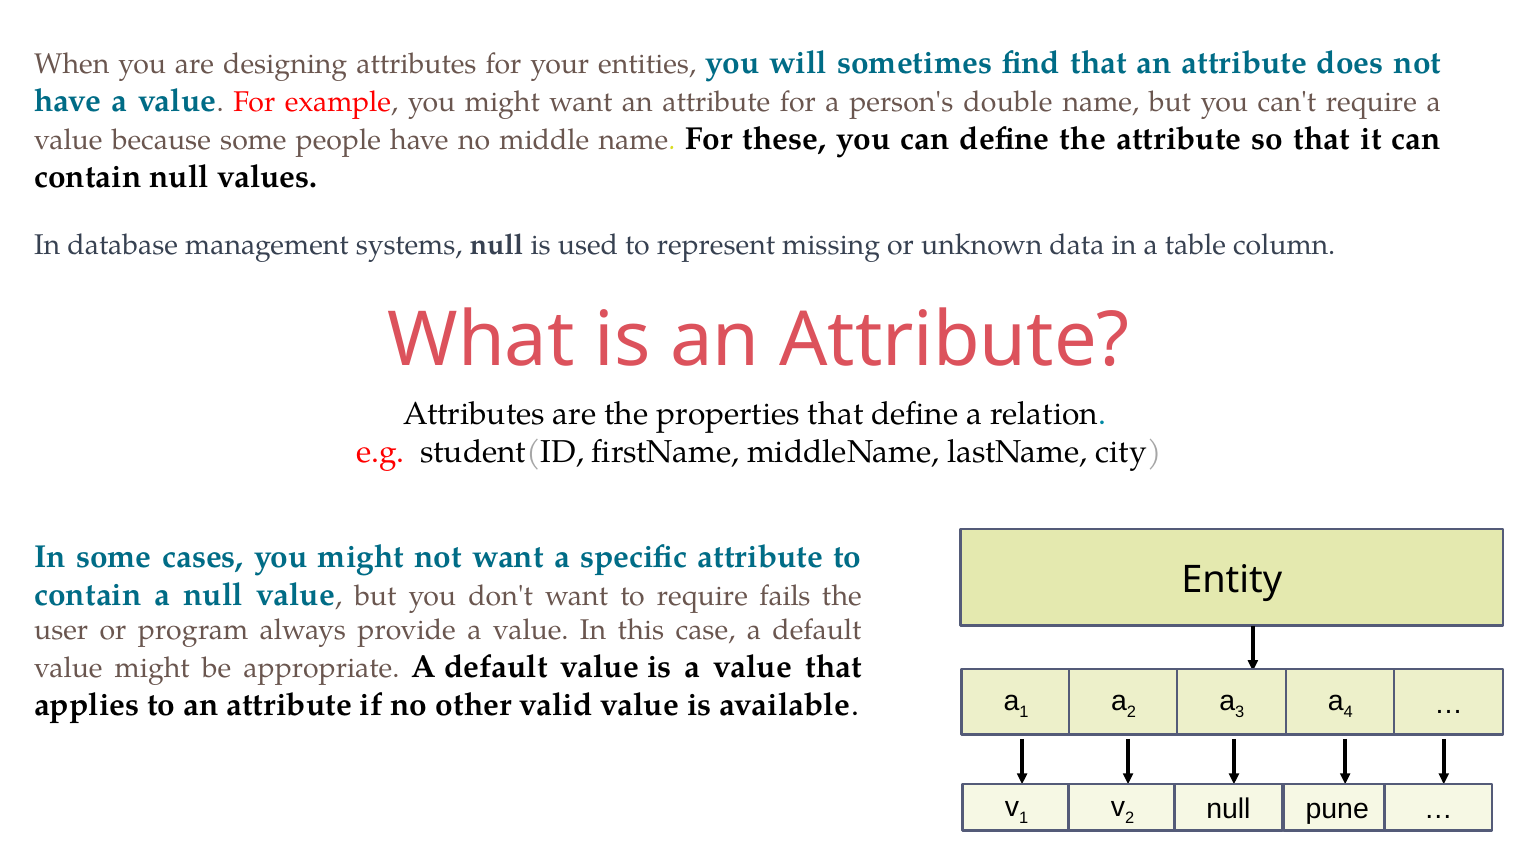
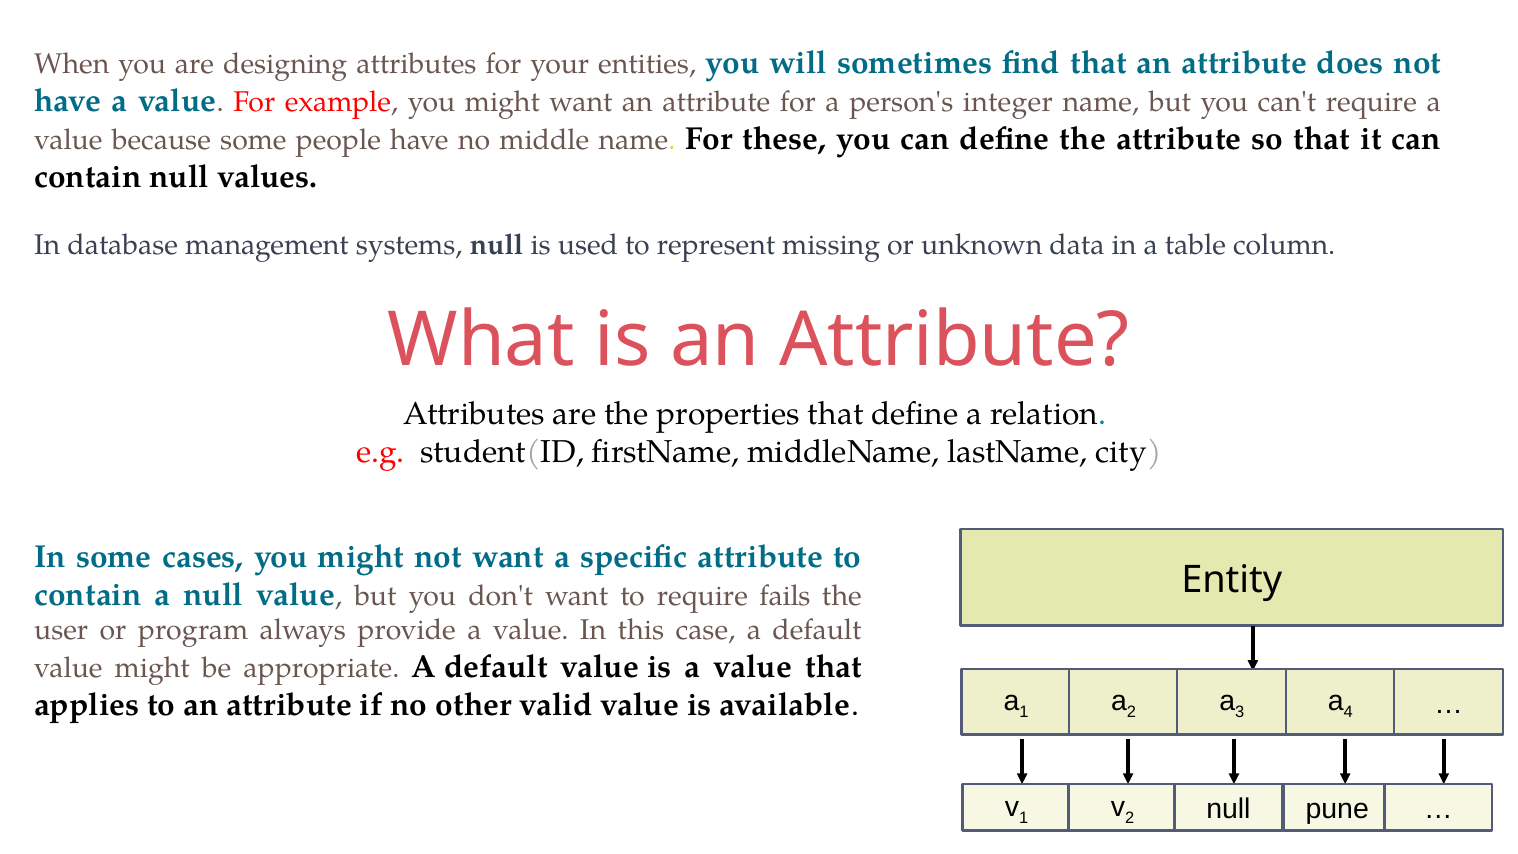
double: double -> integer (1008, 102)
